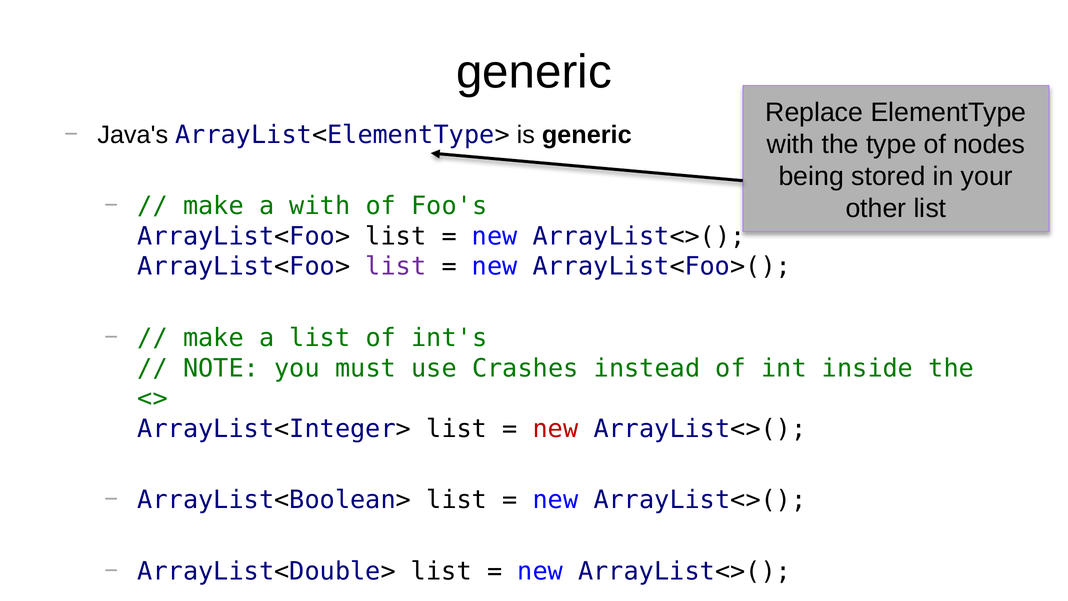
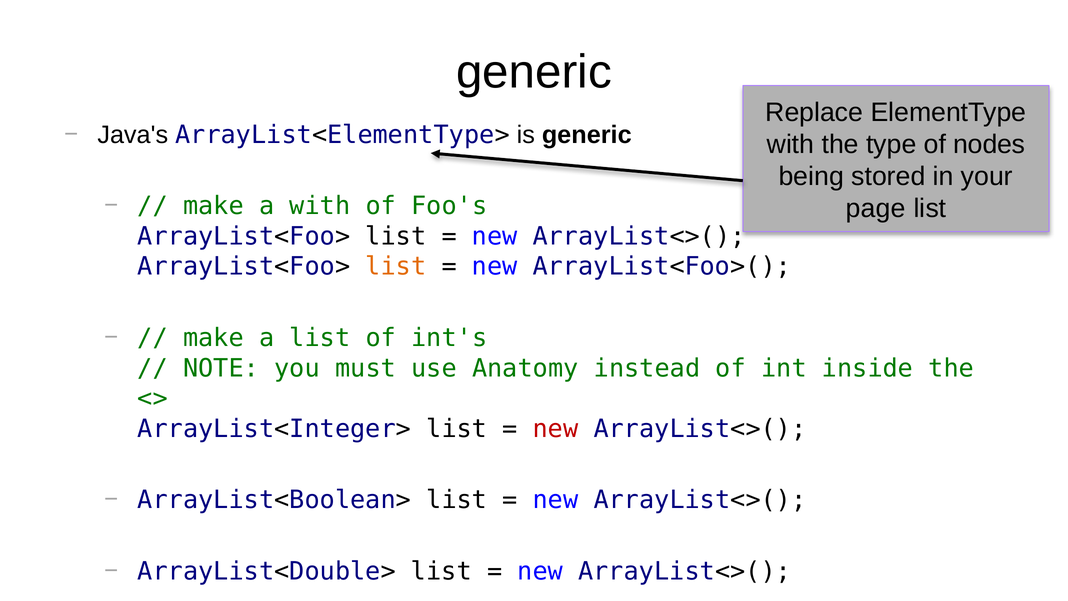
other: other -> page (876, 208)
list colour: purple -> orange (396, 267)
Crashes: Crashes -> Anatomy (525, 368)
